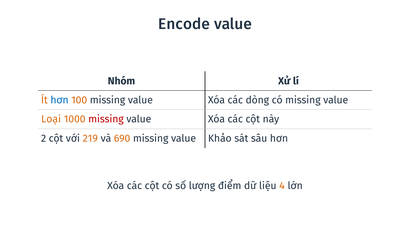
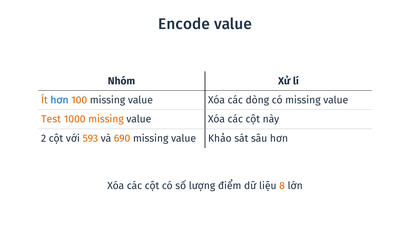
Loại: Loại -> Test (51, 119)
missing colour: red -> orange (106, 119)
219: 219 -> 593 (90, 138)
4: 4 -> 8 (282, 186)
